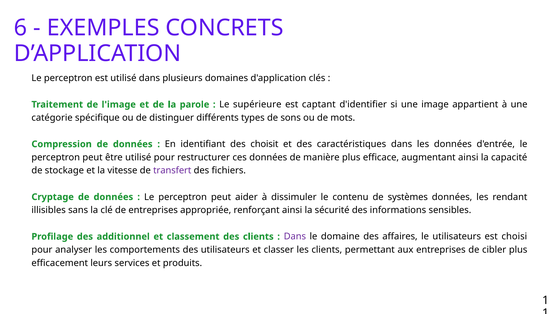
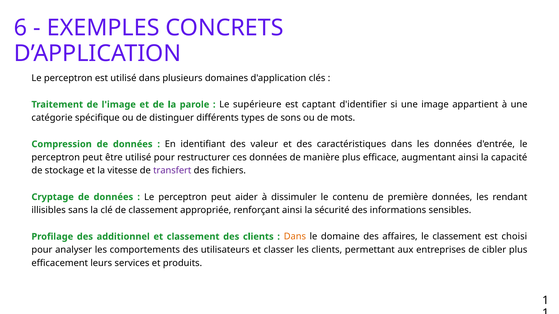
choisit: choisit -> valeur (264, 144)
systèmes: systèmes -> première (408, 197)
de entreprises: entreprises -> classement (153, 210)
Dans colour: purple -> orange (295, 237)
le utilisateurs: utilisateurs -> classement (457, 237)
